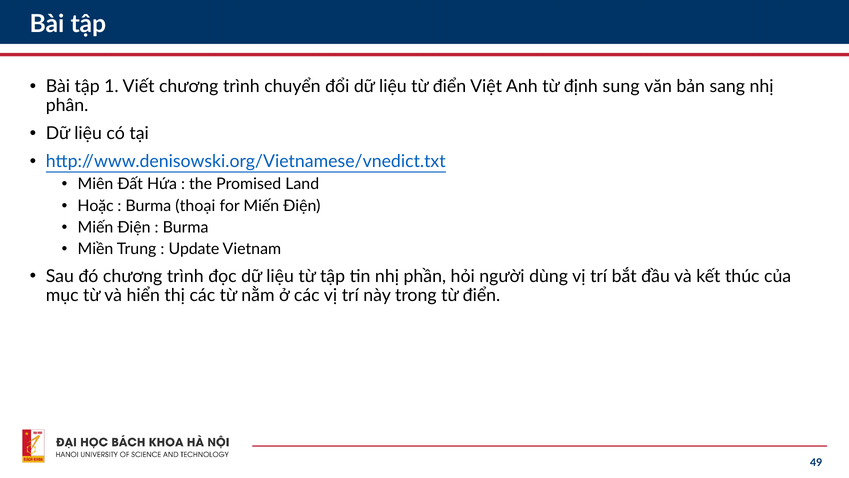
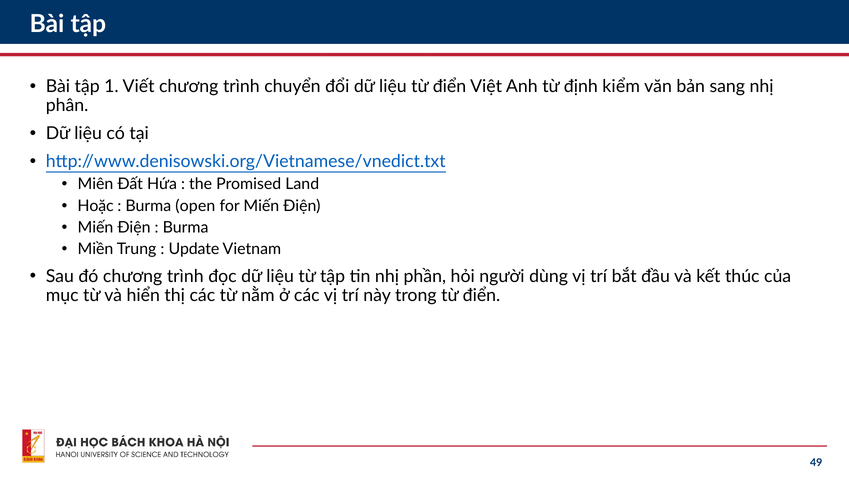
sung: sung -> kiểm (621, 86)
thoại: thoại -> open (195, 206)
